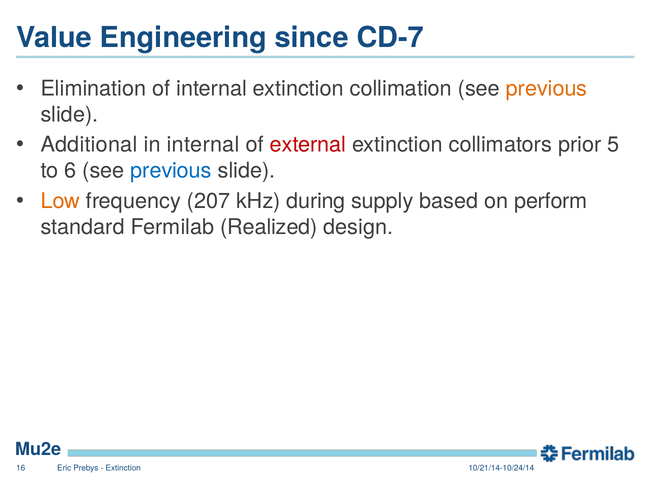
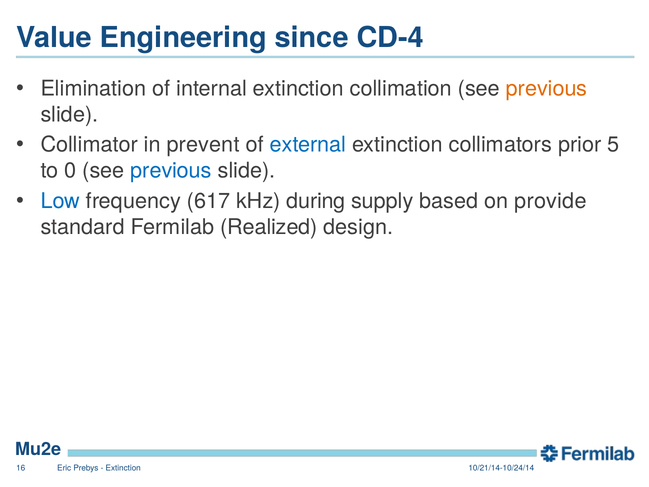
CD-7: CD-7 -> CD-4 (390, 38)
Additional: Additional -> Collimator (89, 145)
in internal: internal -> prevent (203, 145)
external colour: red -> blue (308, 145)
6: 6 -> 0 (70, 171)
Low colour: orange -> blue (60, 201)
207: 207 -> 617 (209, 201)
perform: perform -> provide (551, 201)
